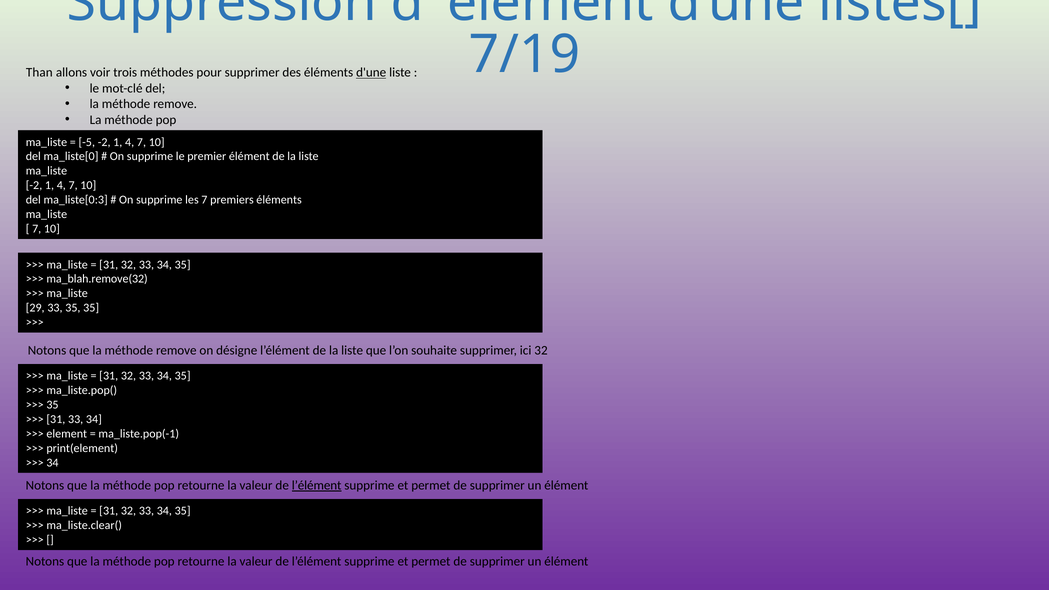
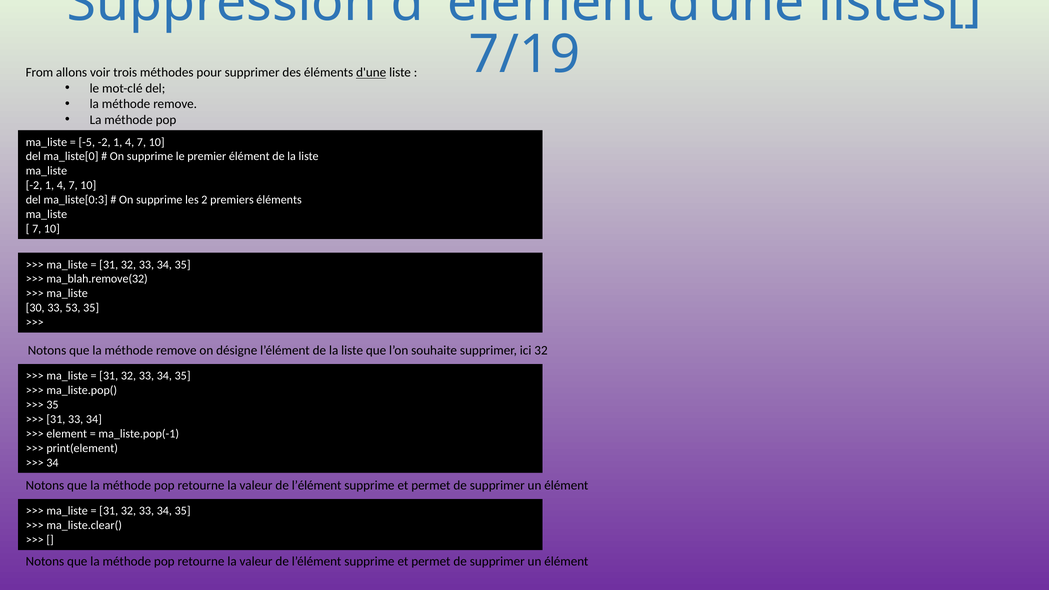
Than: Than -> From (39, 73)
les 7: 7 -> 2 (204, 200)
29: 29 -> 30 (35, 308)
33 35: 35 -> 53 (73, 308)
l’élément underline: present -> none (317, 485)
